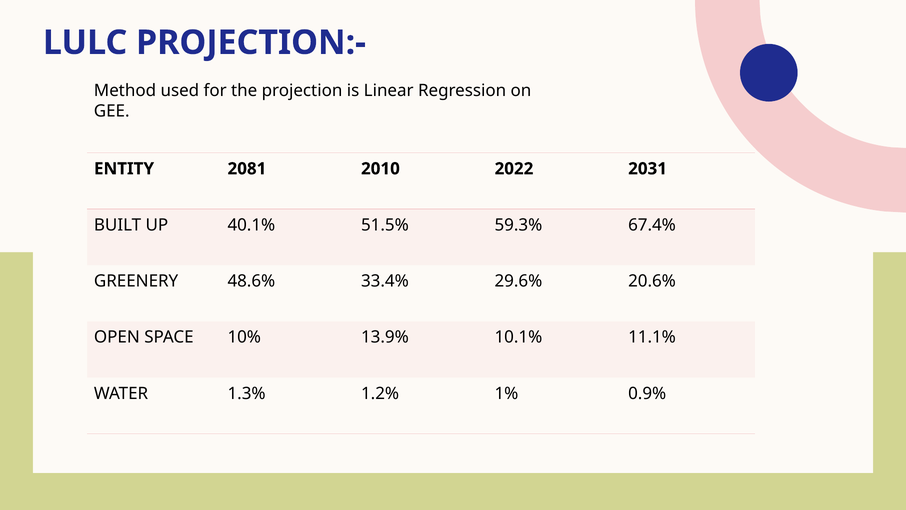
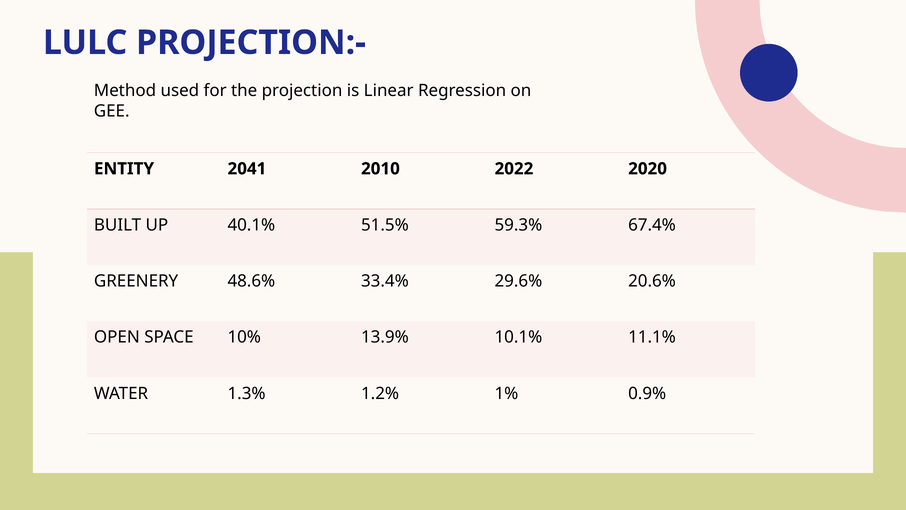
2081: 2081 -> 2041 (247, 169)
2031: 2031 -> 2020 (648, 169)
